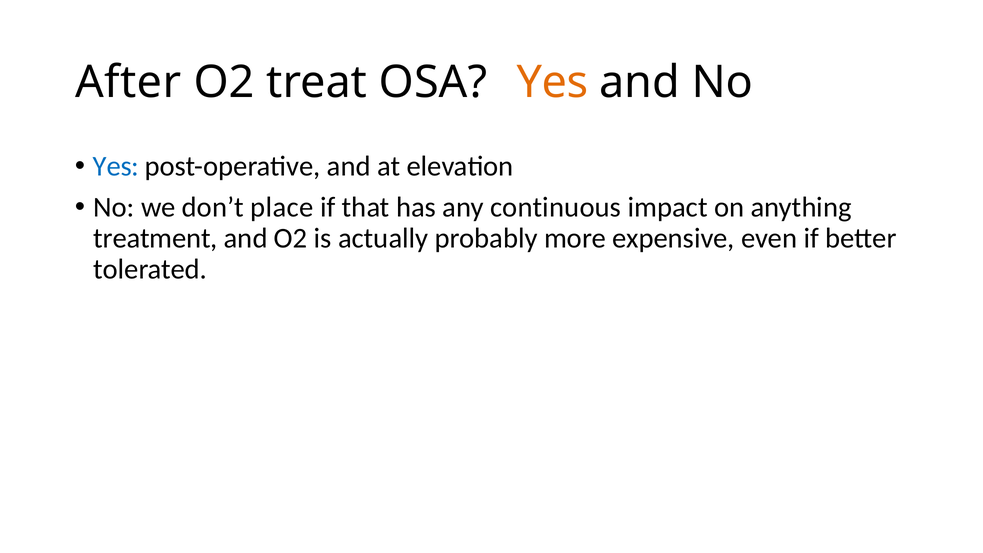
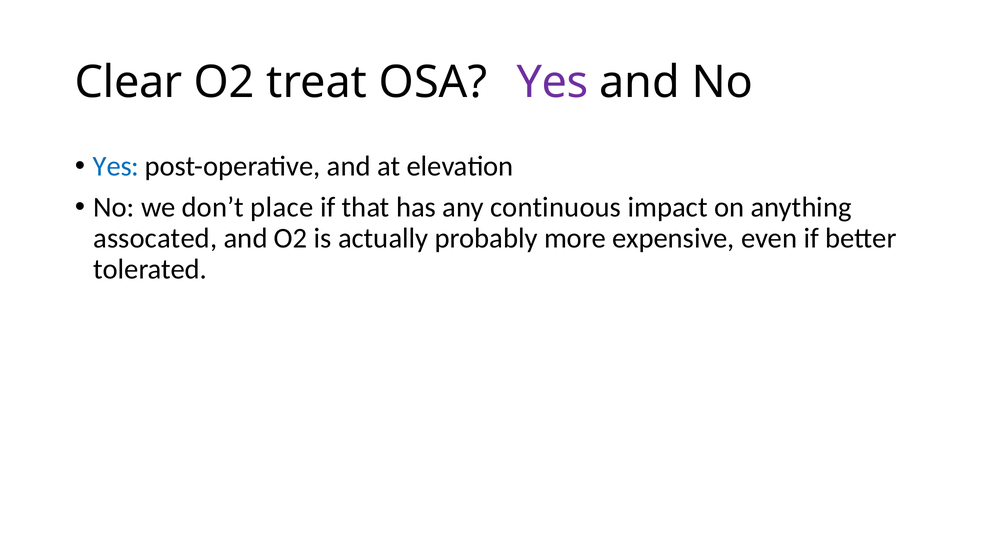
After: After -> Clear (129, 83)
Yes colour: orange -> purple (553, 83)
treatment: treatment -> assocated (155, 238)
